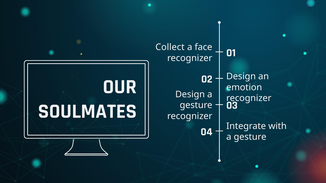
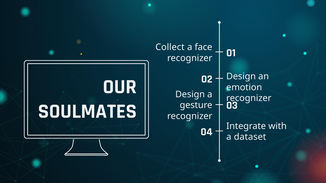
gesture: gesture -> dataset (250, 137)
